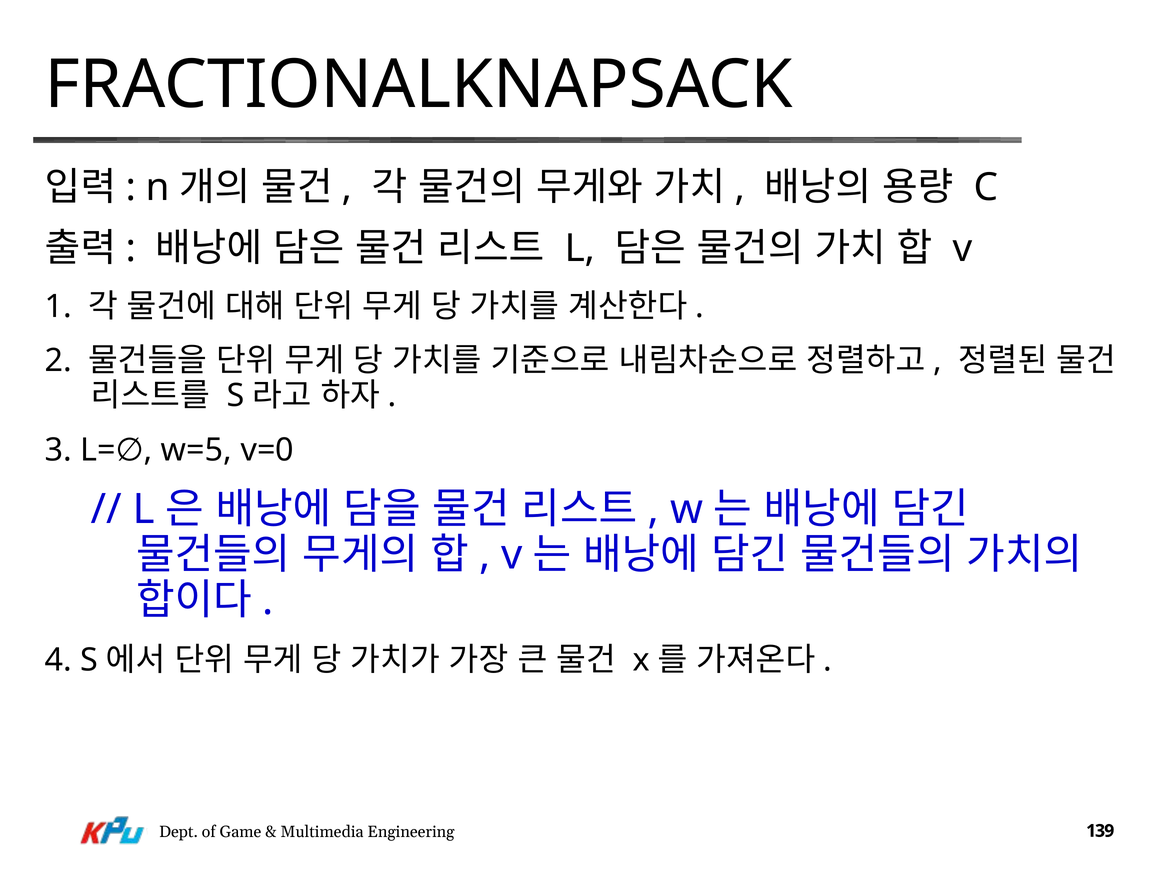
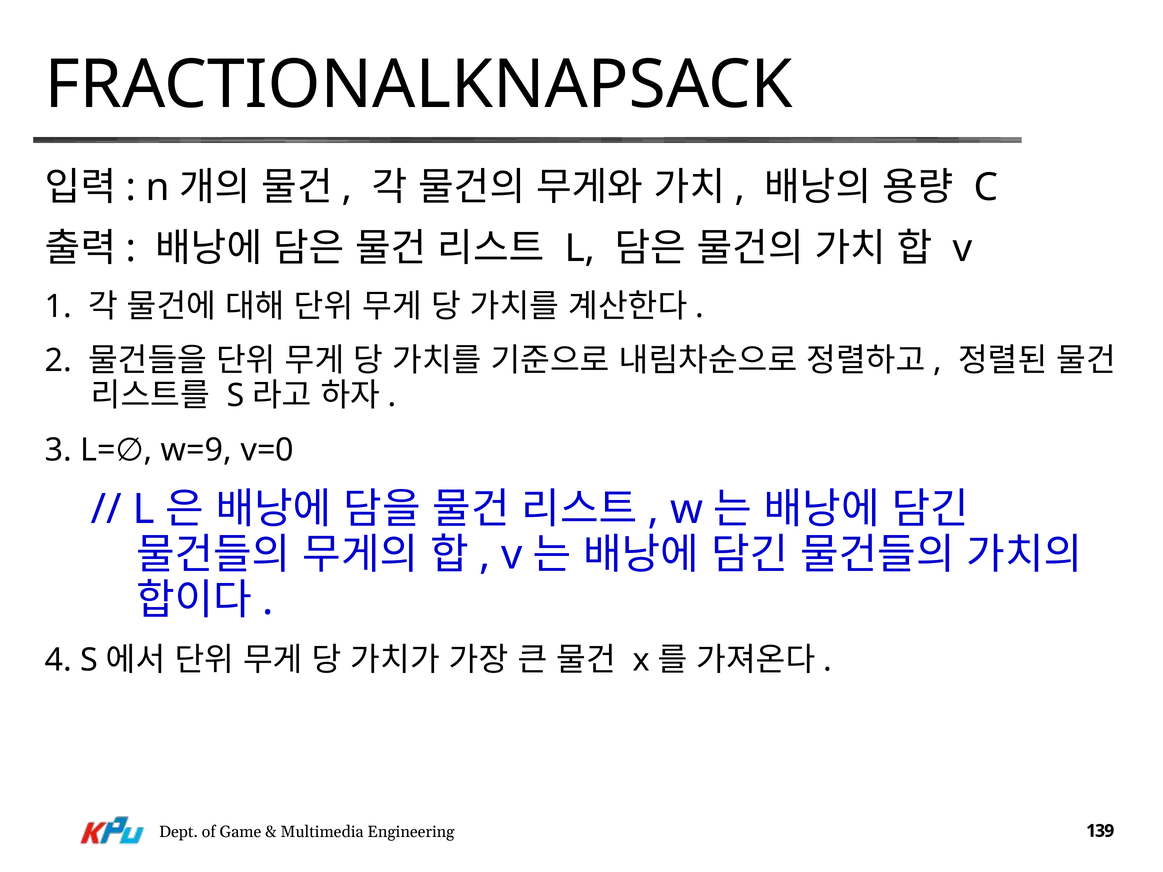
w=5: w=5 -> w=9 (197, 450)
